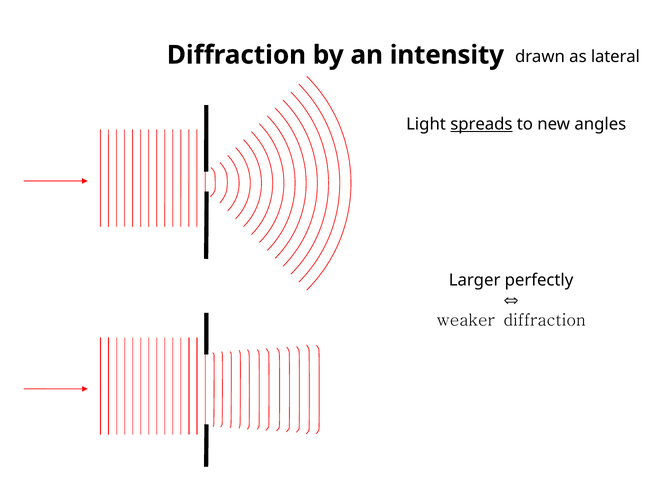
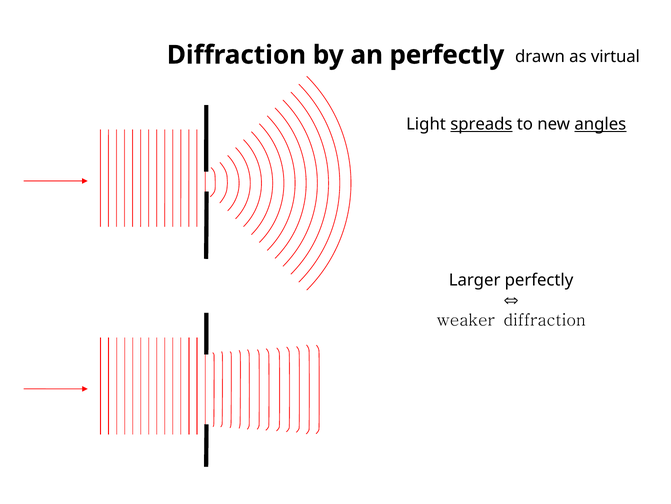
an intensity: intensity -> perfectly (447, 55)
lateral: lateral -> virtual (615, 57)
angles underline: none -> present (600, 124)
